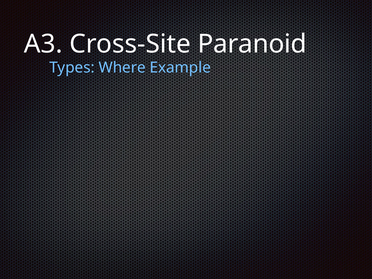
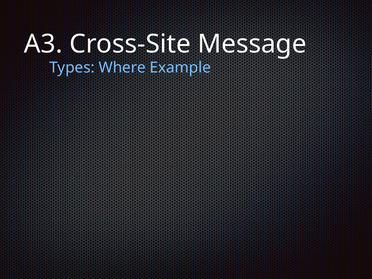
Paranoid: Paranoid -> Message (252, 44)
